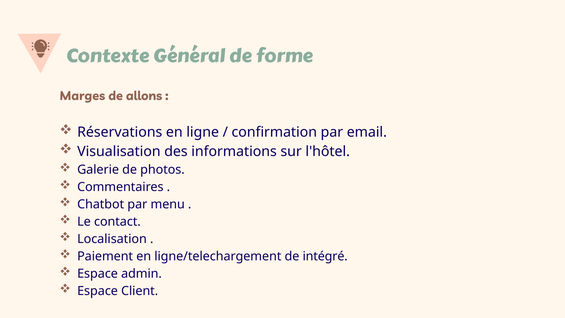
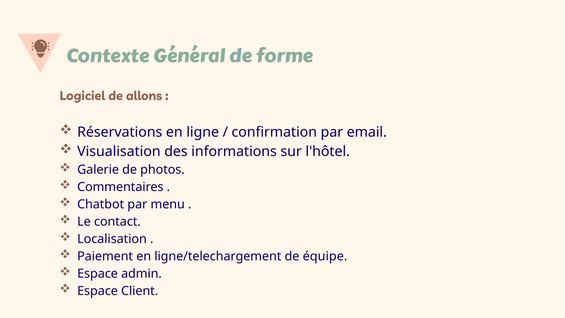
Marges: Marges -> Logiciel (82, 96)
intégré: intégré -> équipe (325, 256)
